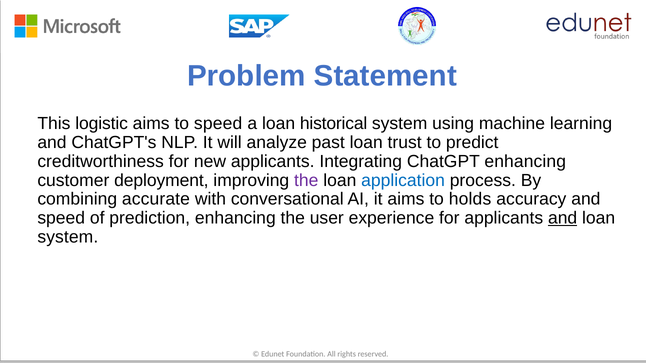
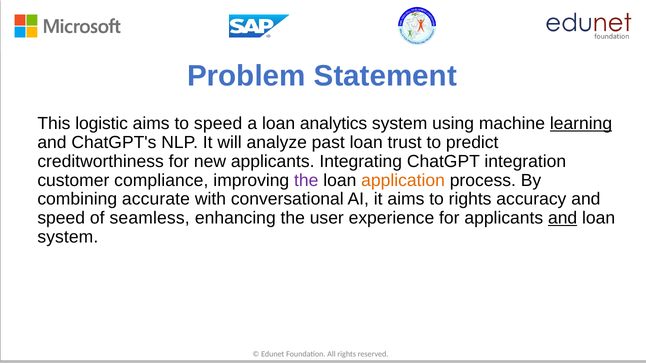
historical: historical -> analytics (334, 124)
learning underline: none -> present (581, 124)
ChatGPT enhancing: enhancing -> integration (525, 161)
deployment: deployment -> compliance (161, 180)
application colour: blue -> orange (403, 180)
to holds: holds -> rights (470, 199)
prediction: prediction -> seamless (150, 218)
